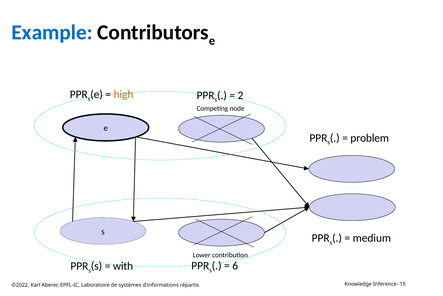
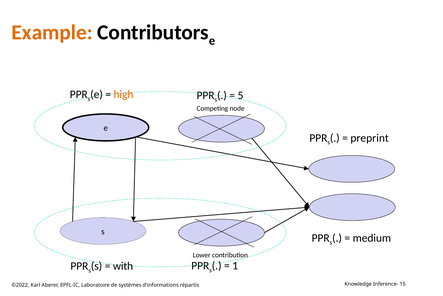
Example colour: blue -> orange (52, 33)
2: 2 -> 5 (240, 95)
problem: problem -> preprint (370, 138)
6: 6 -> 1 (235, 265)
